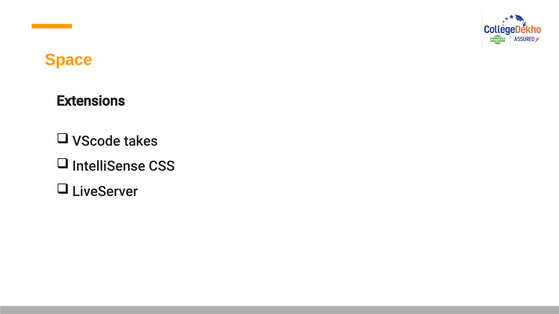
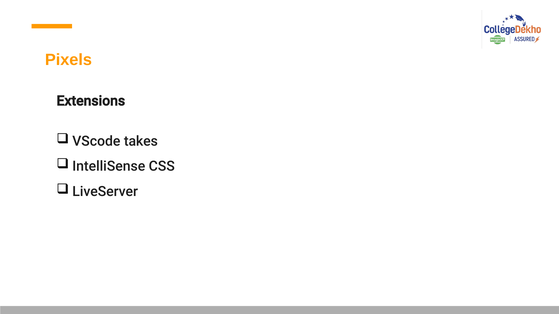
Space: Space -> Pixels (68, 60)
